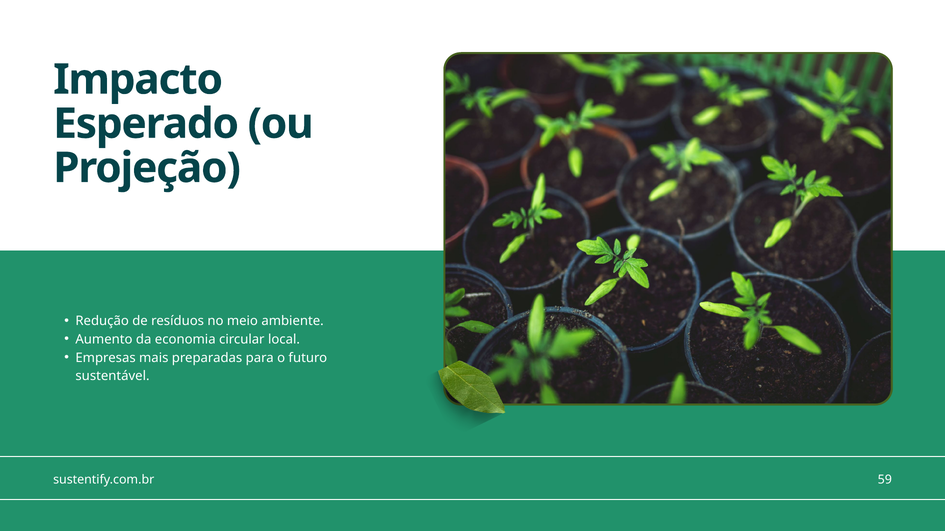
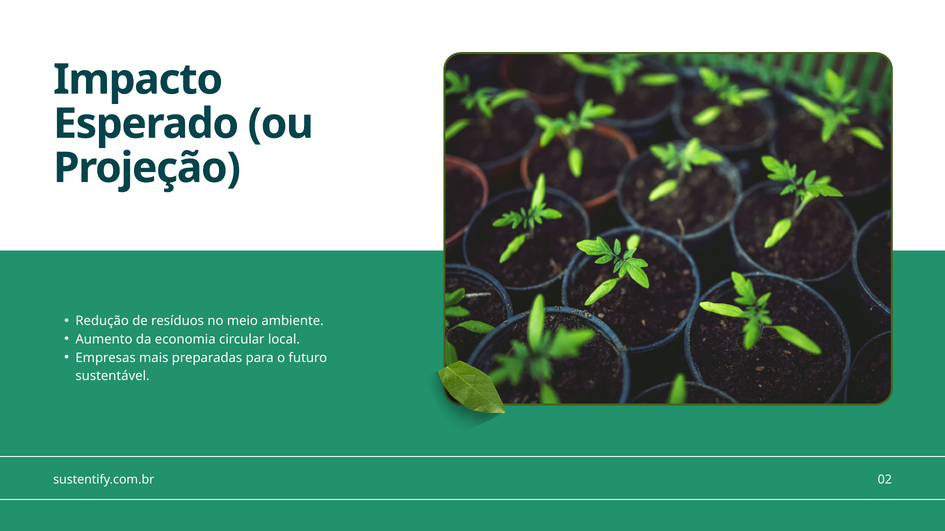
59: 59 -> 02 (885, 480)
